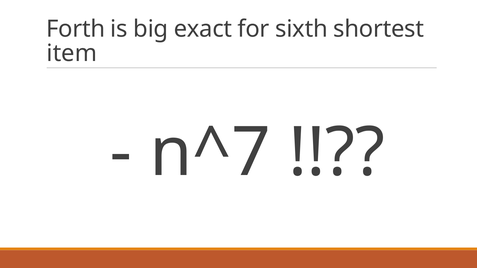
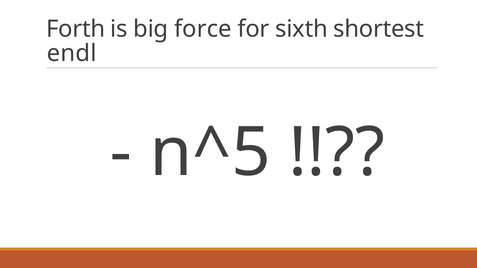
exact: exact -> force (203, 29)
item: item -> endl (72, 53)
n^7: n^7 -> n^5 (210, 153)
